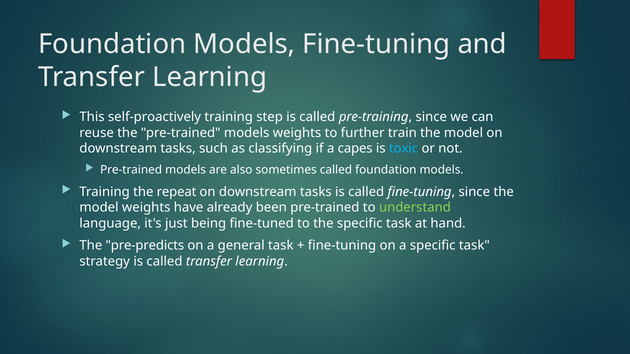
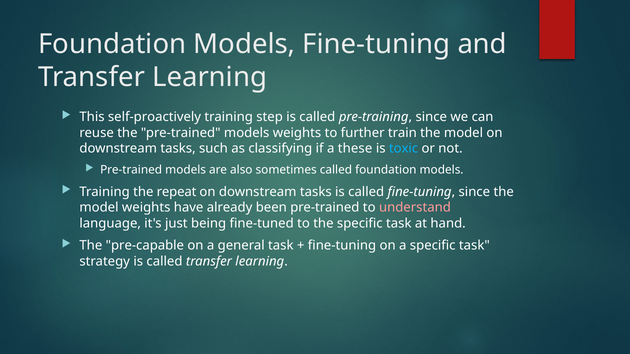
capes: capes -> these (355, 149)
understand colour: light green -> pink (415, 208)
pre-predicts: pre-predicts -> pre-capable (145, 246)
